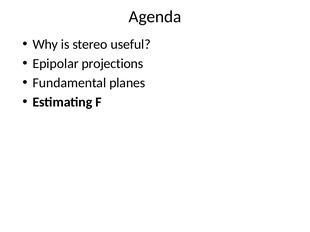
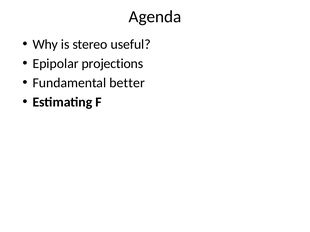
planes: planes -> better (127, 83)
